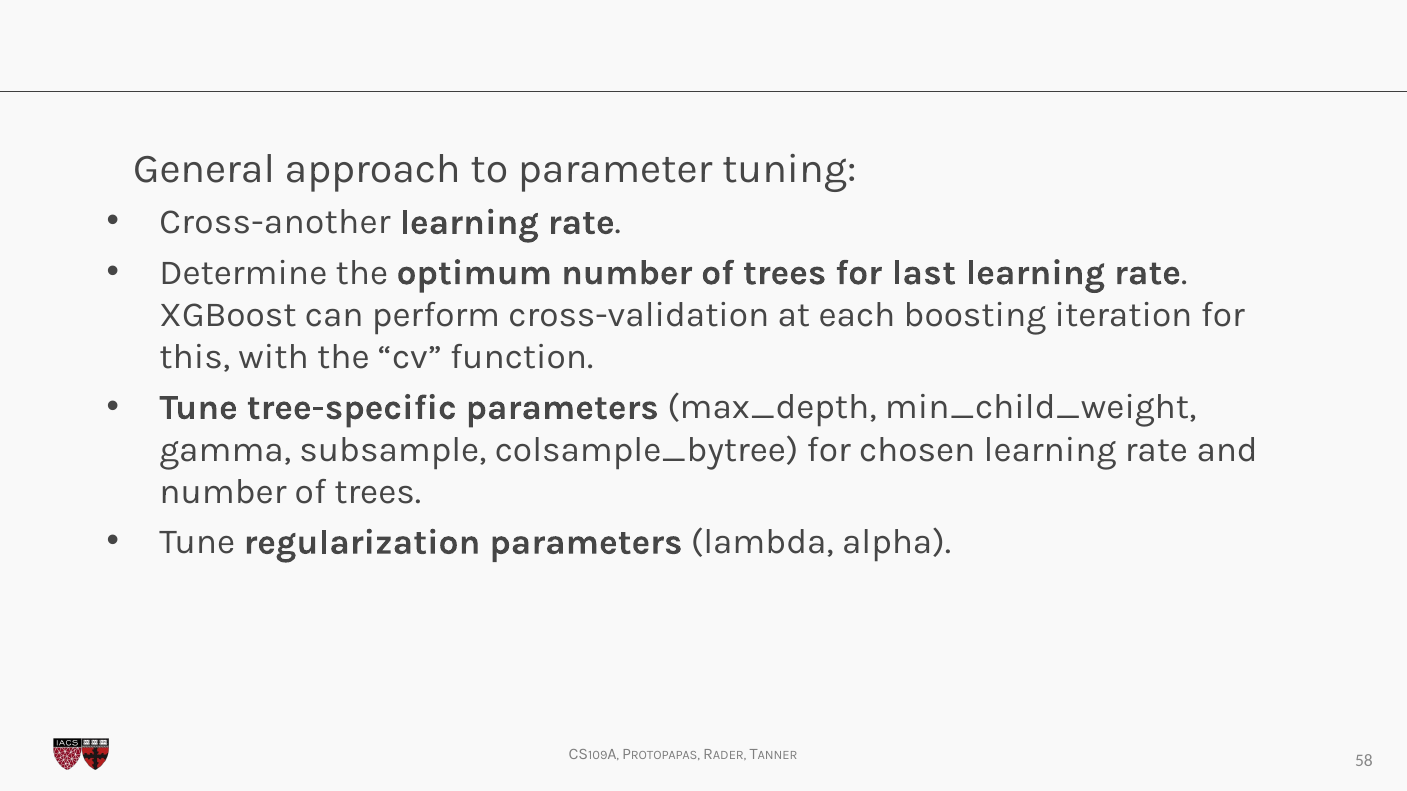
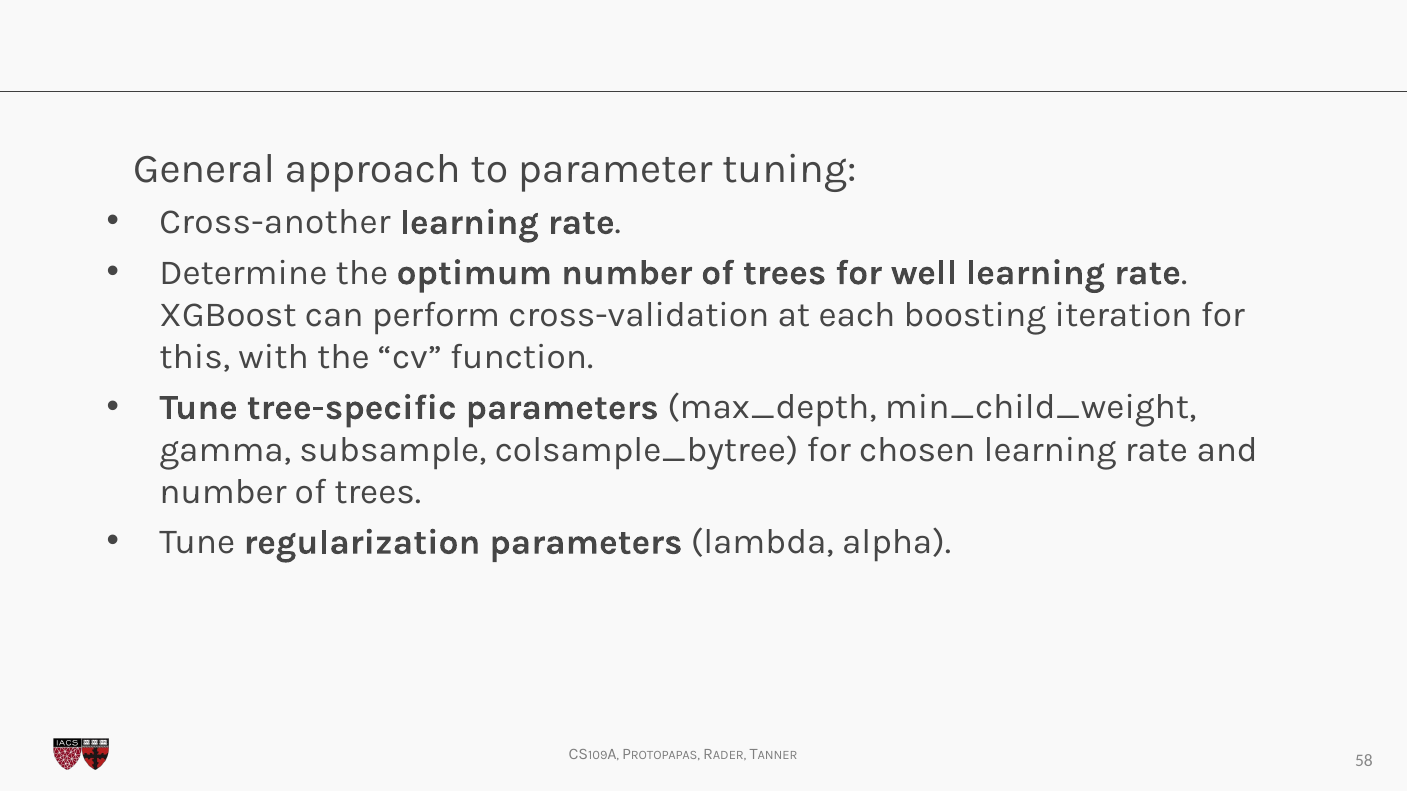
last: last -> well (924, 273)
